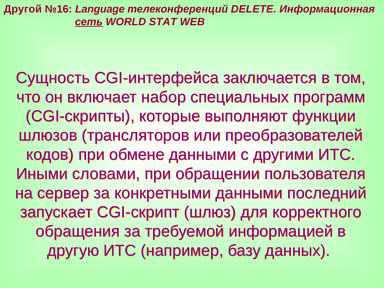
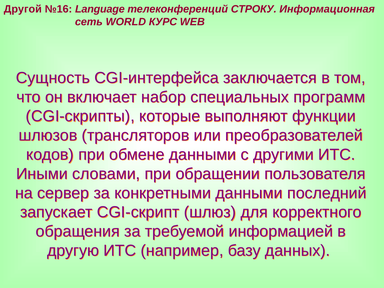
DELETE: DELETE -> СТРОКУ (254, 9)
сеть underline: present -> none (89, 22)
STAT: STAT -> КУРС (163, 22)
